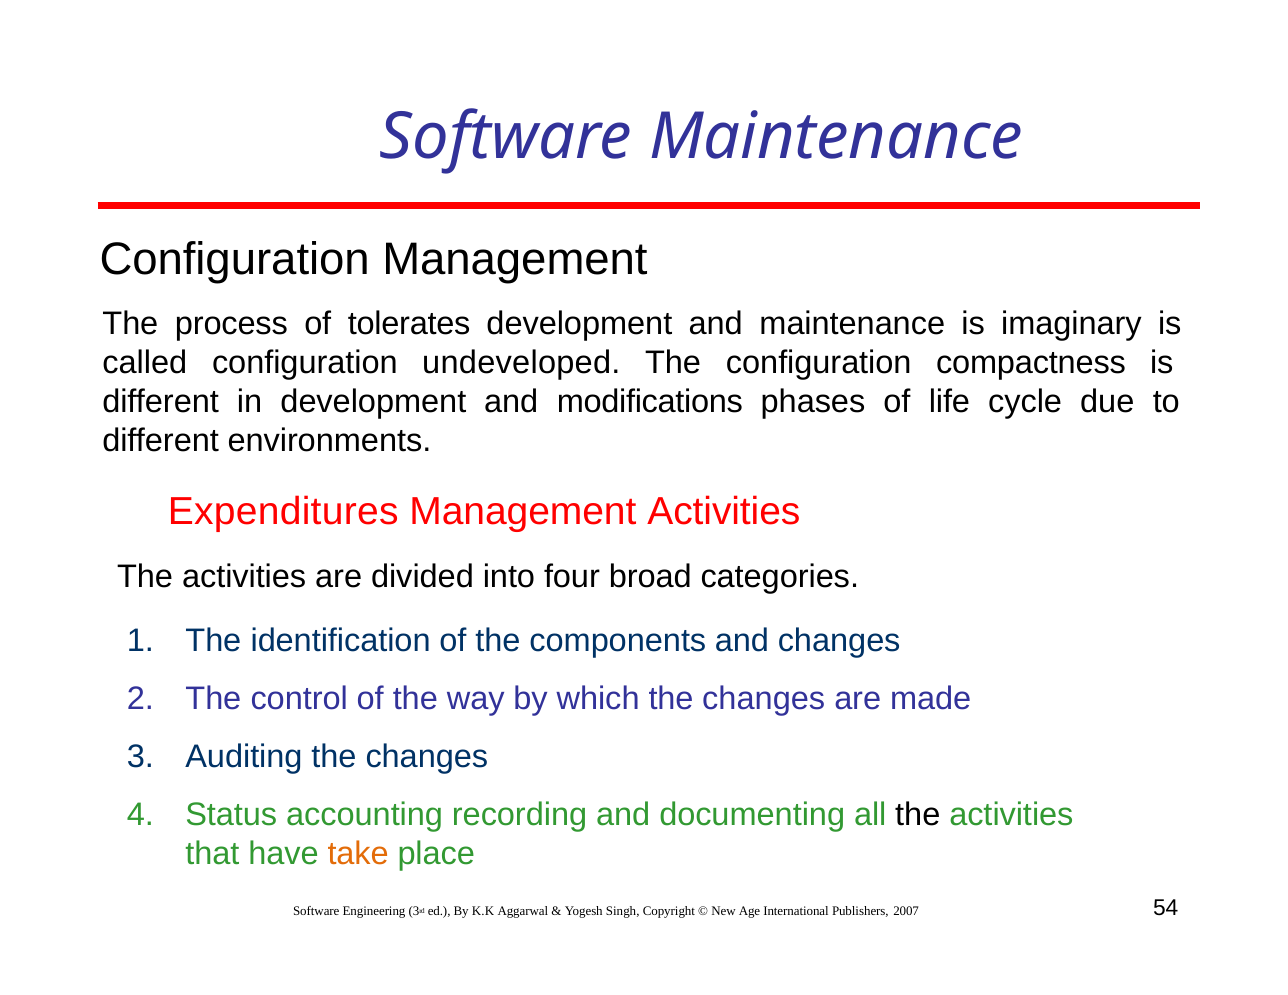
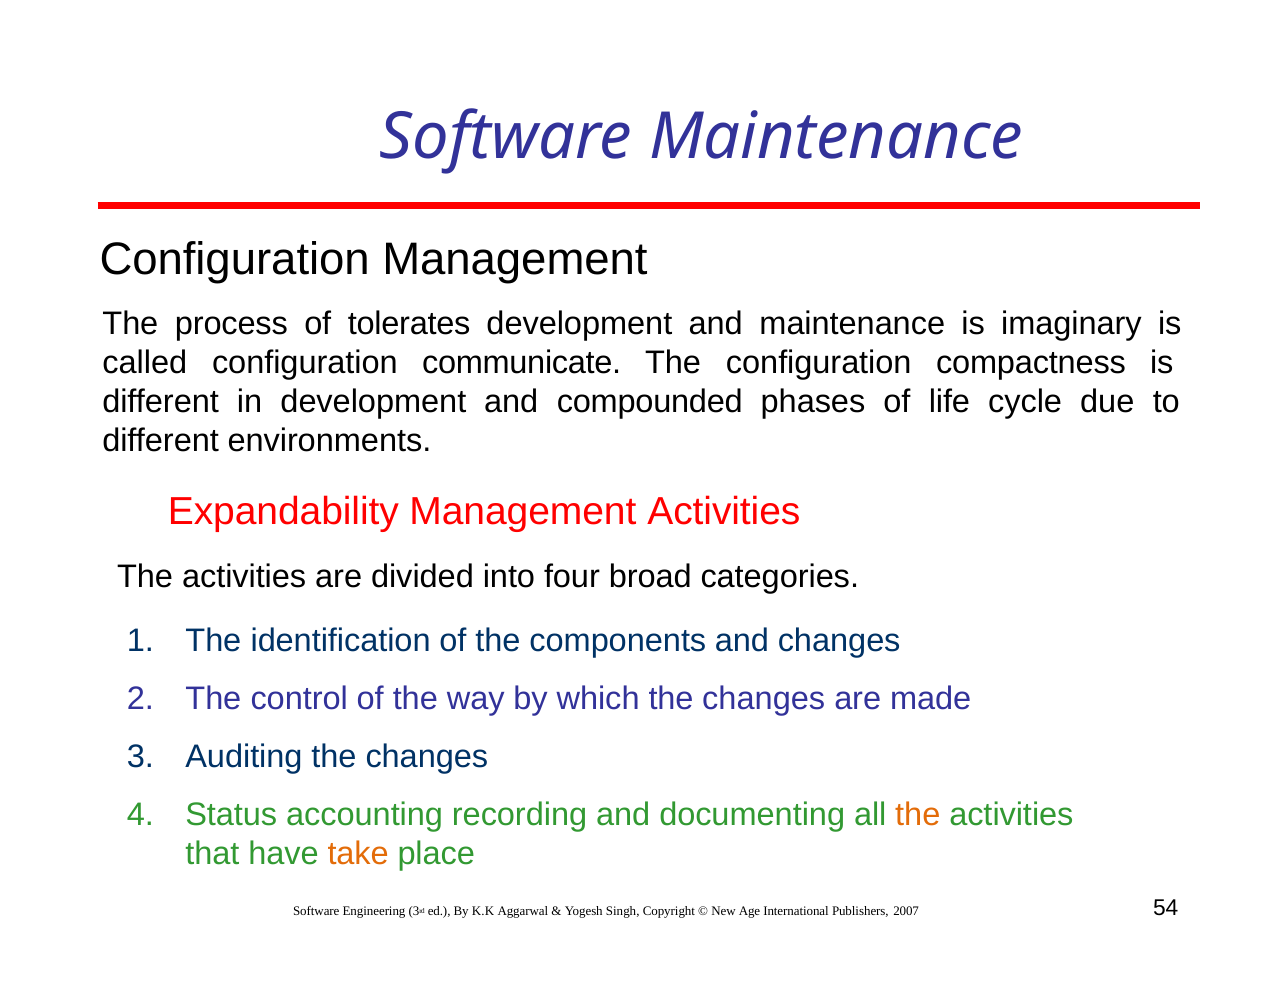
undeveloped: undeveloped -> communicate (522, 362)
modifications: modifications -> compounded (650, 402)
Expenditures: Expenditures -> Expandability (283, 511)
the colour: black -> orange (918, 815)
